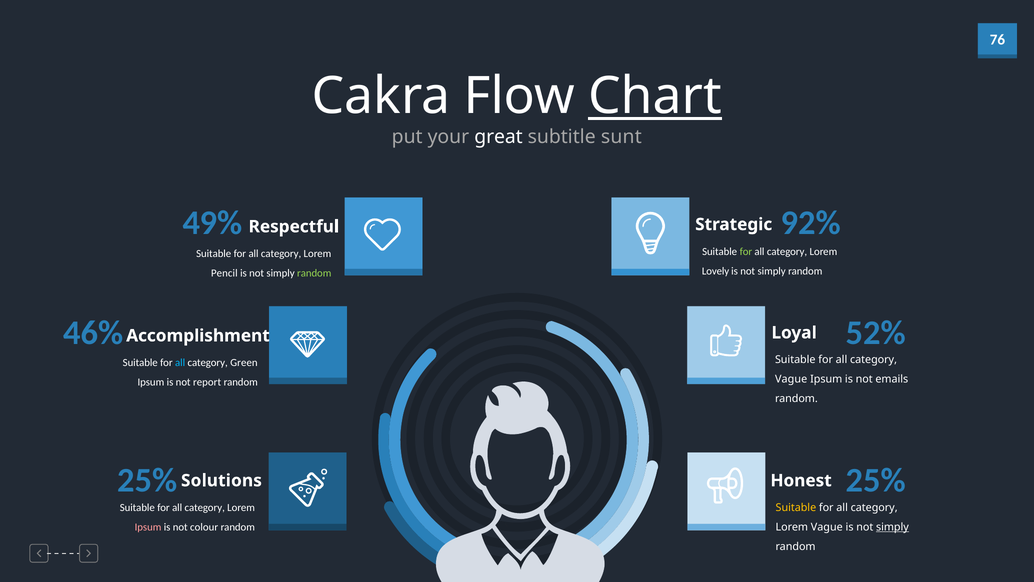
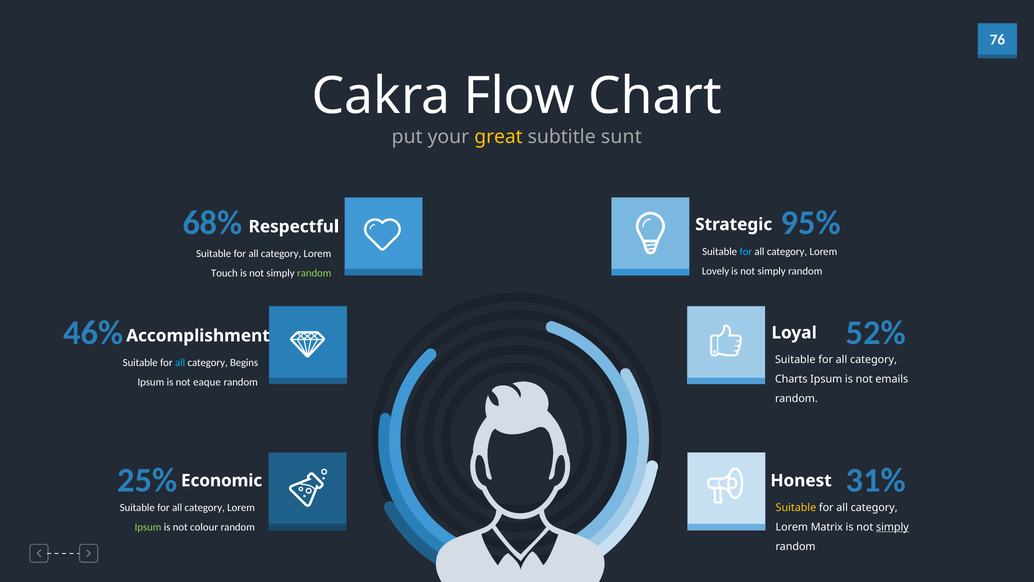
Chart underline: present -> none (655, 96)
great colour: white -> yellow (499, 137)
49%: 49% -> 68% (213, 223)
92%: 92% -> 95% (811, 223)
for colour: light green -> light blue (746, 251)
Pencil: Pencil -> Touch (224, 273)
Green: Green -> Begins (244, 363)
Vague: Vague -> Charts (791, 379)
report: report -> eaque (207, 382)
25%: 25% -> 31% (876, 480)
Solutions: Solutions -> Economic (222, 480)
Ipsum colour: pink -> light green (148, 527)
Lorem Vague: Vague -> Matrix (827, 527)
